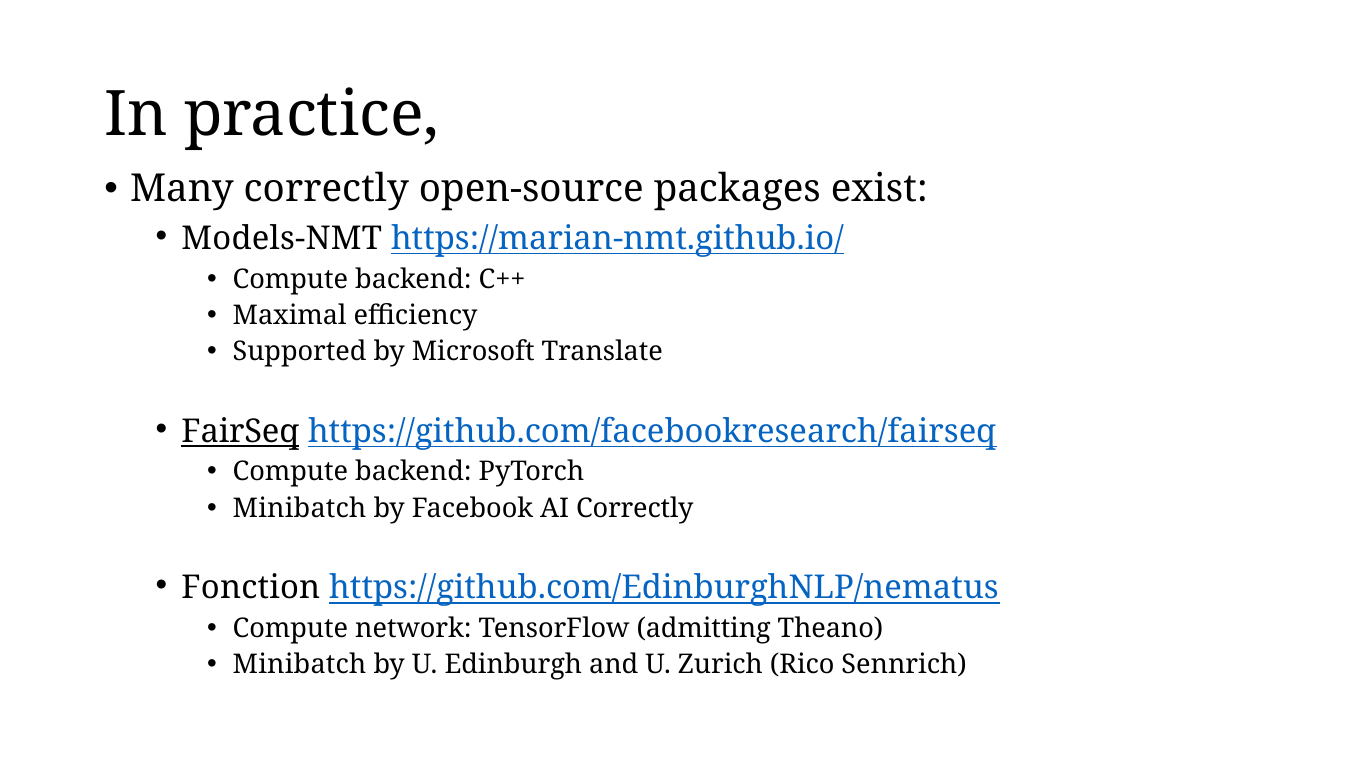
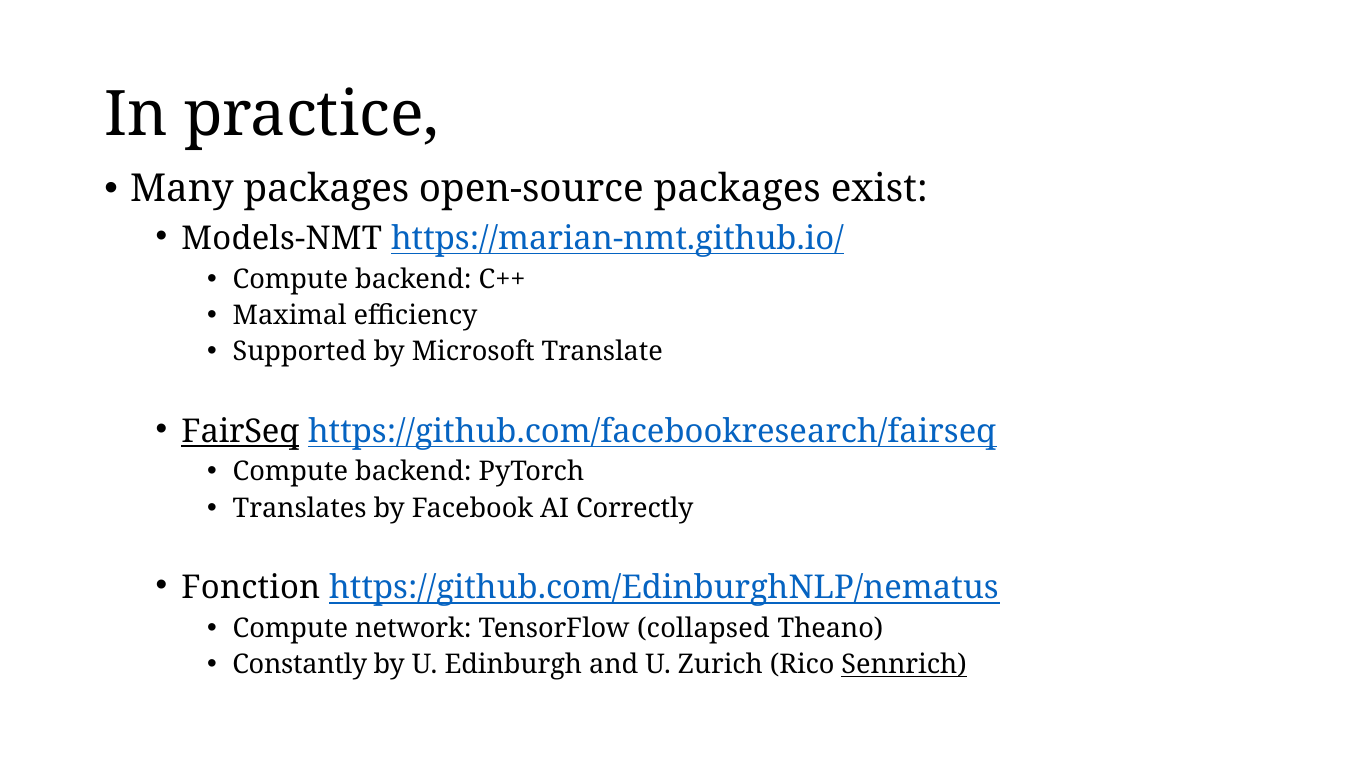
Many correctly: correctly -> packages (326, 189)
Minibatch: Minibatch -> Translates (300, 508)
admitting: admitting -> collapsed (703, 628)
Minibatch: Minibatch -> Constantly (300, 665)
Sennrich underline: none -> present (904, 665)
